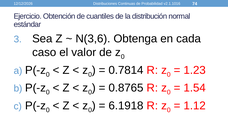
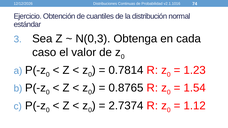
N(3,6: N(3,6 -> N(0,3 (93, 39)
6.1918: 6.1918 -> 2.7374 (126, 106)
